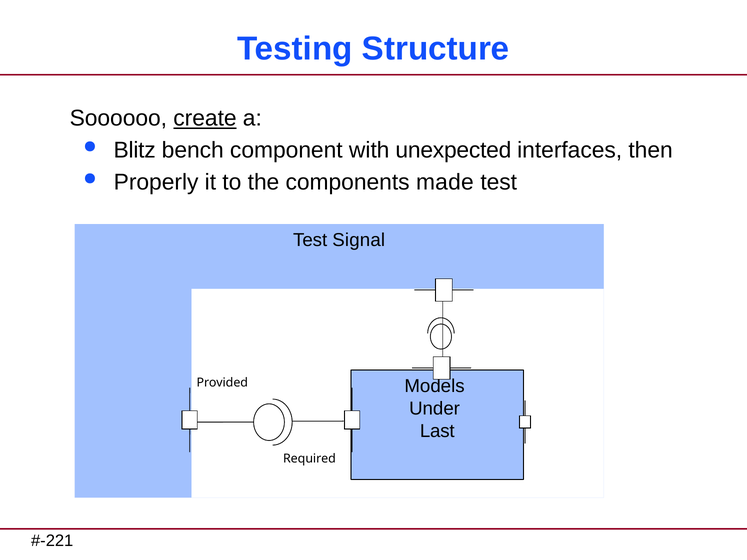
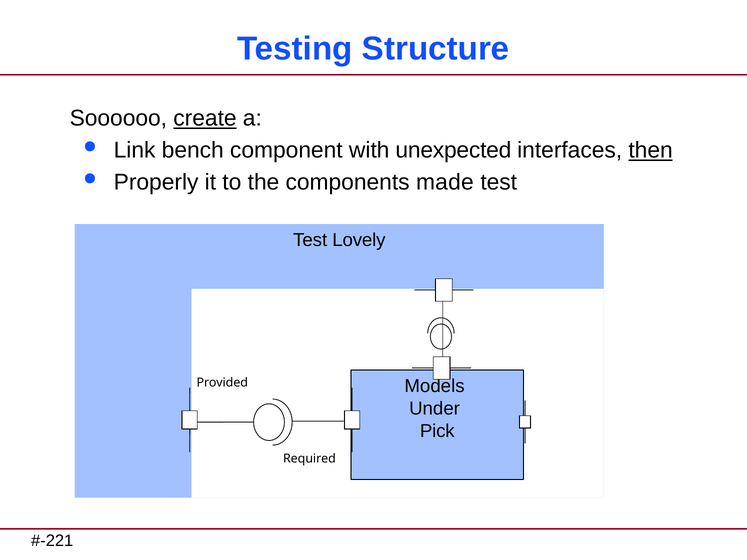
Blitz: Blitz -> Link (135, 150)
then underline: none -> present (651, 150)
Signal: Signal -> Lovely (359, 240)
Last: Last -> Pick (437, 431)
